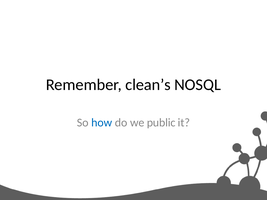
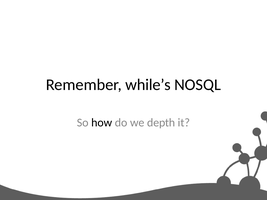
clean’s: clean’s -> while’s (148, 85)
how colour: blue -> black (102, 123)
public: public -> depth (161, 123)
